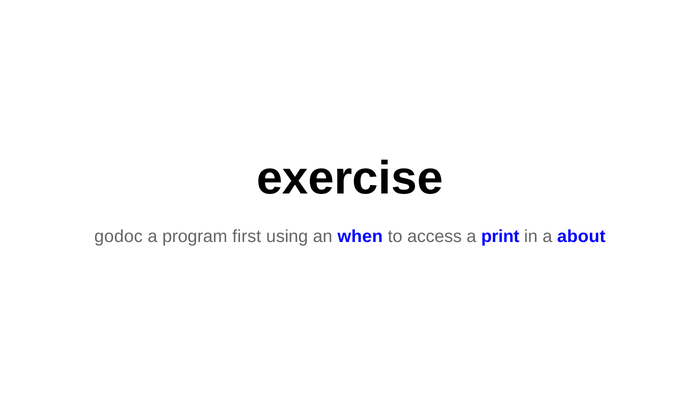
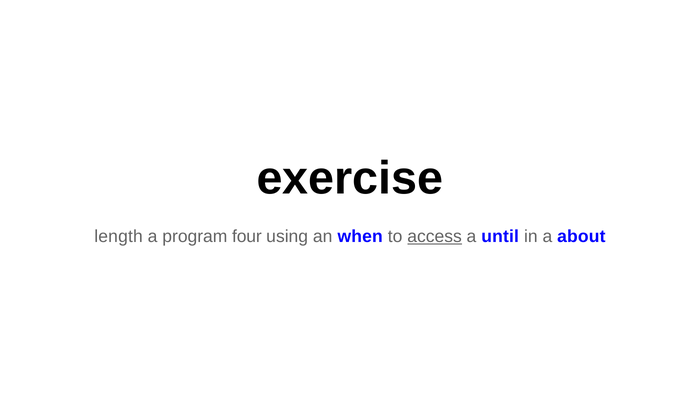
godoc: godoc -> length (119, 236)
first: first -> four (247, 236)
access underline: none -> present (435, 236)
print: print -> until (500, 236)
